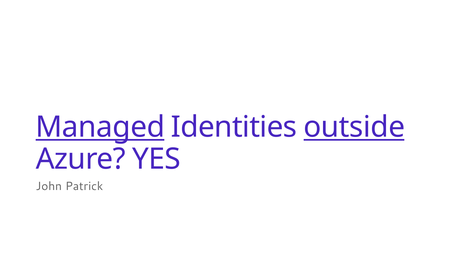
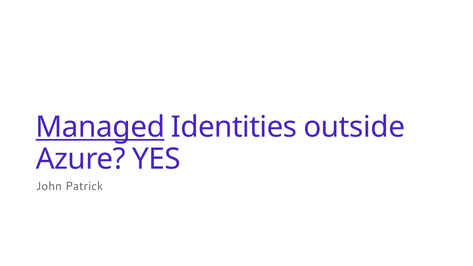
outside underline: present -> none (354, 127)
